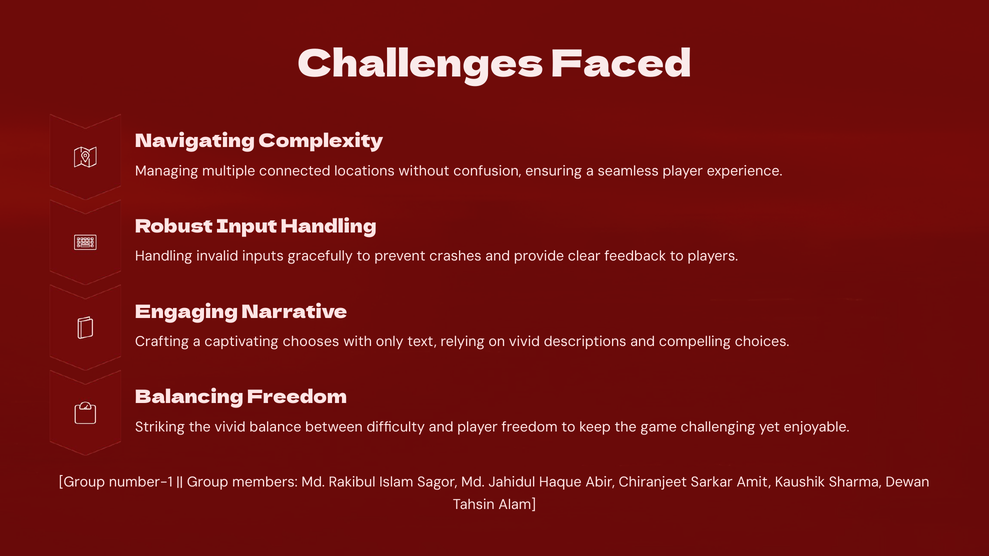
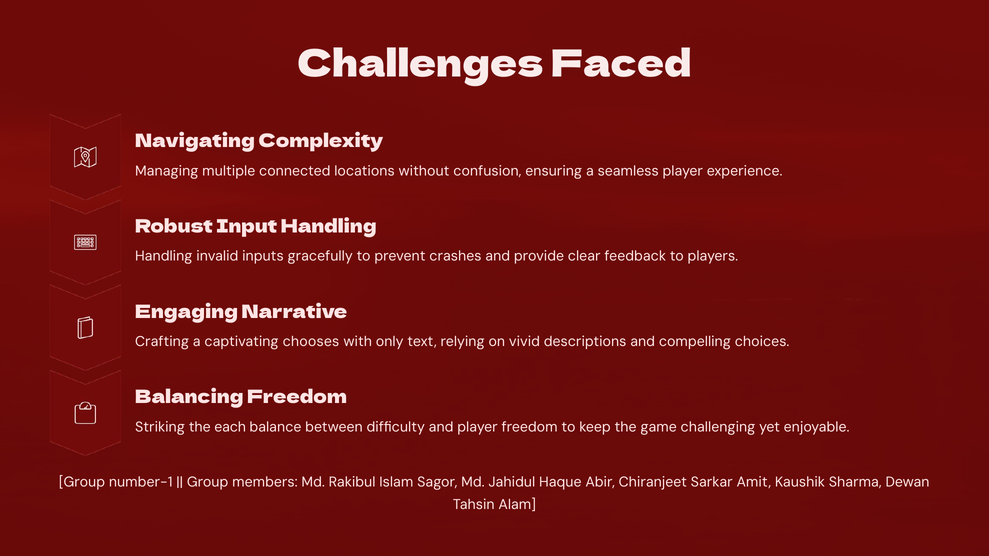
the vivid: vivid -> each (230, 427)
